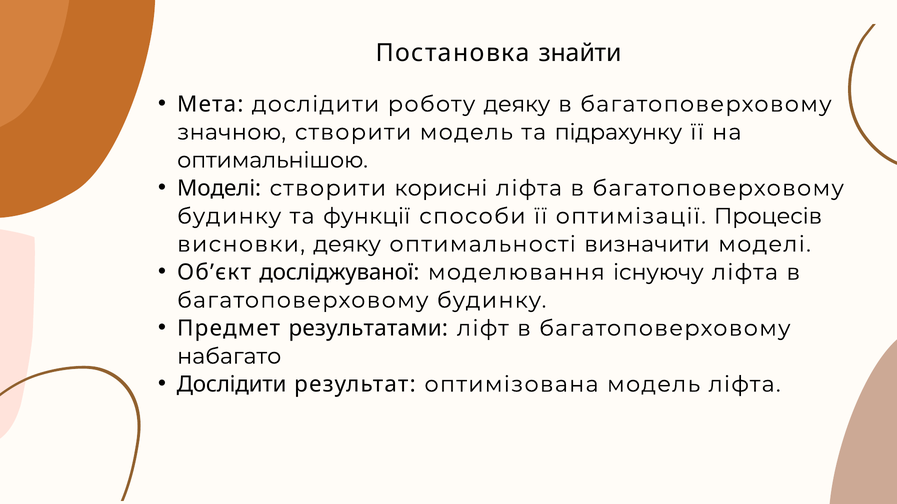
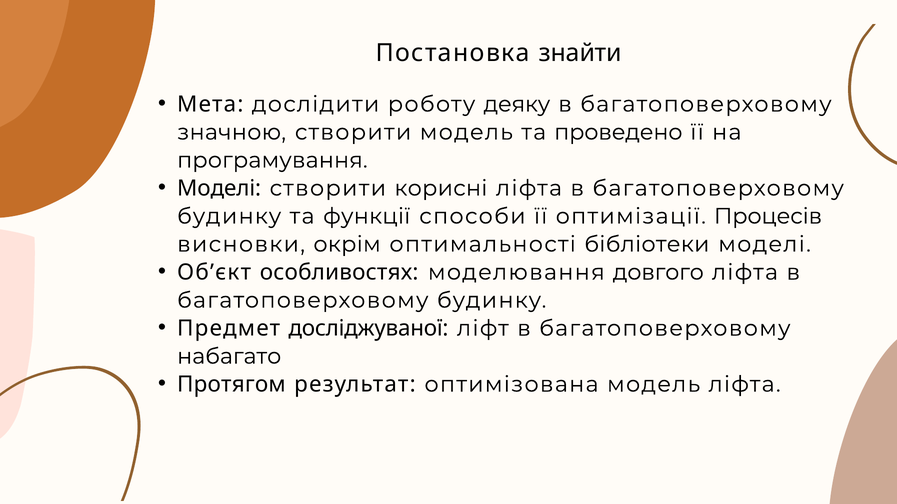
підрахунку: підрахунку -> проведено (618, 132)
оптимальнішою: оптимальнішою -> програмування (272, 160)
висновки деяку: деяку -> окрім (347, 245)
визначити: визначити -> бібліотеки (647, 245)
досліджуваної: досліджуваної -> особливостях (339, 273)
існуючу: існуючу -> довгого (658, 273)
результатами: результатами -> досліджуваної (368, 329)
Дослідити: Дослідити -> Протягом (231, 385)
